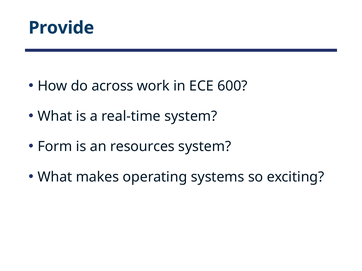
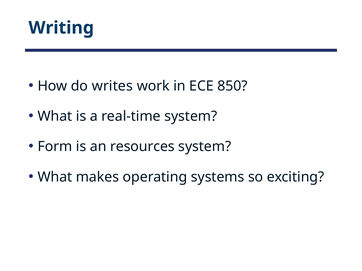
Provide: Provide -> Writing (61, 28)
across: across -> writes (112, 86)
600: 600 -> 850 (232, 86)
